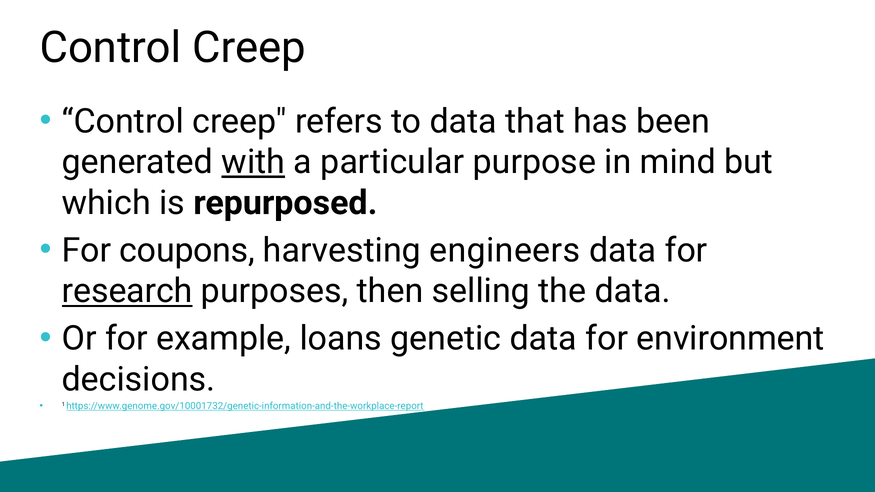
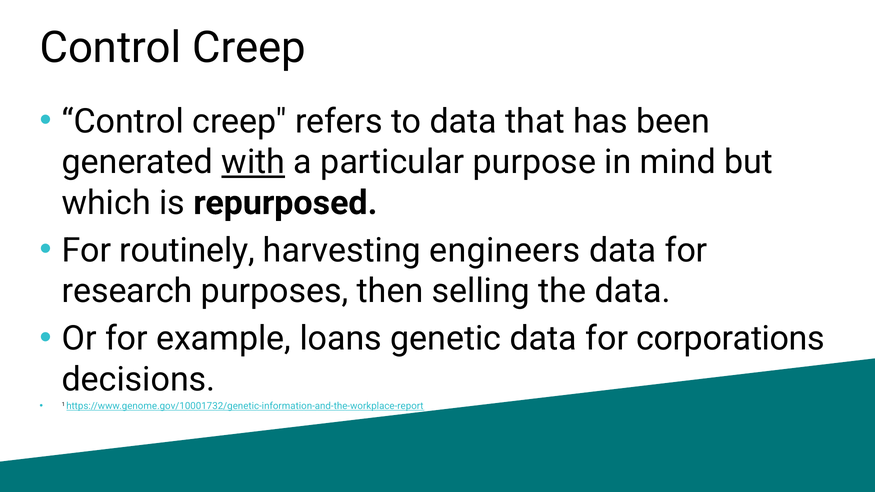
coupons: coupons -> routinely (187, 251)
research underline: present -> none (127, 291)
environment: environment -> corporations (731, 339)
